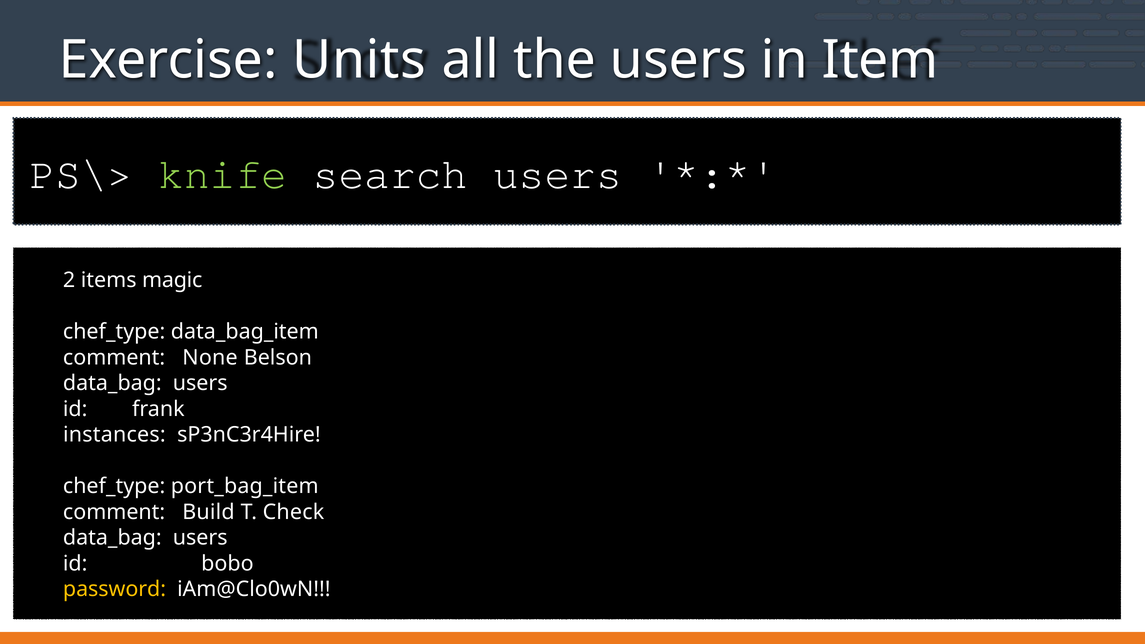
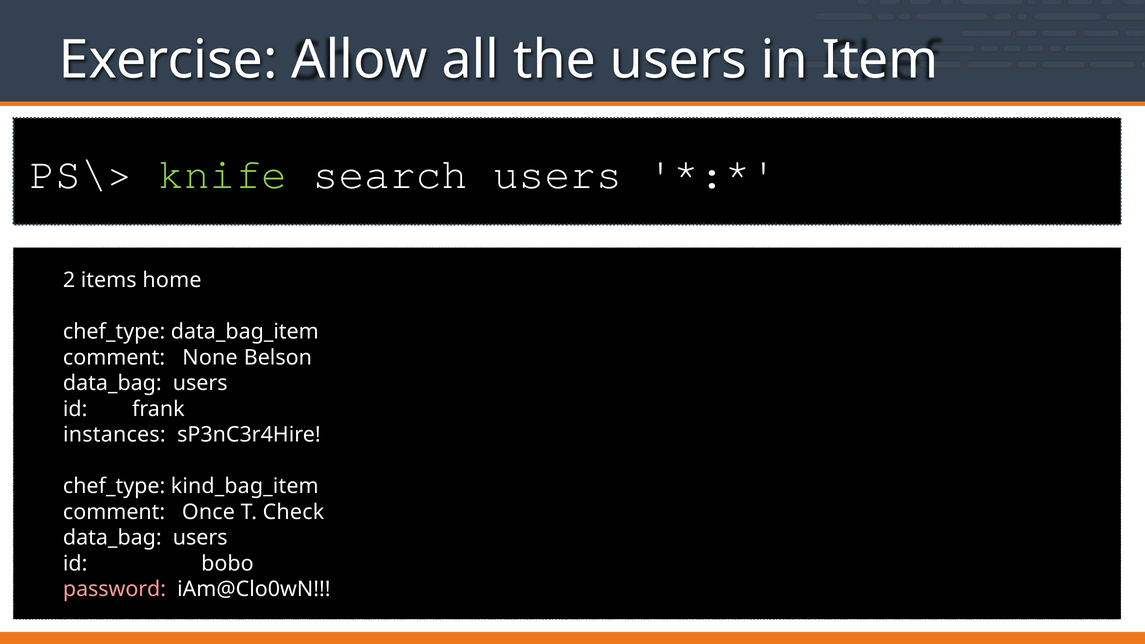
Units: Units -> Allow (360, 60)
magic: magic -> home (172, 280)
port_bag_item: port_bag_item -> kind_bag_item (245, 486)
Build: Build -> Once (208, 512)
password colour: yellow -> pink (114, 589)
